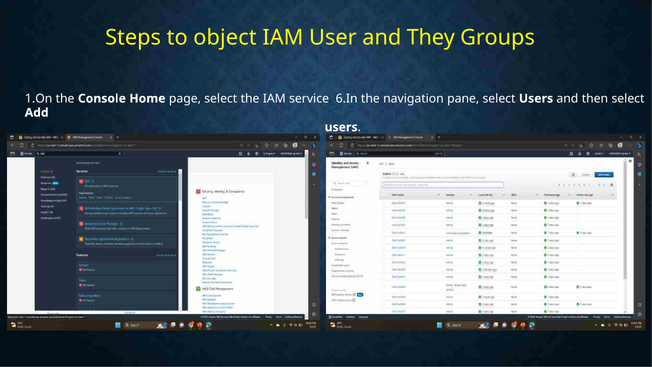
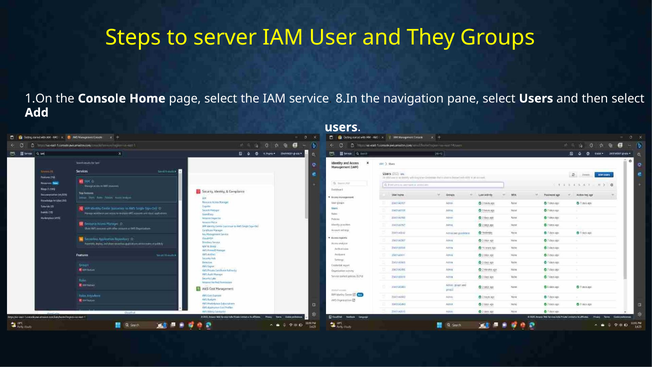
object: object -> server (225, 38)
6.In: 6.In -> 8.In (347, 98)
